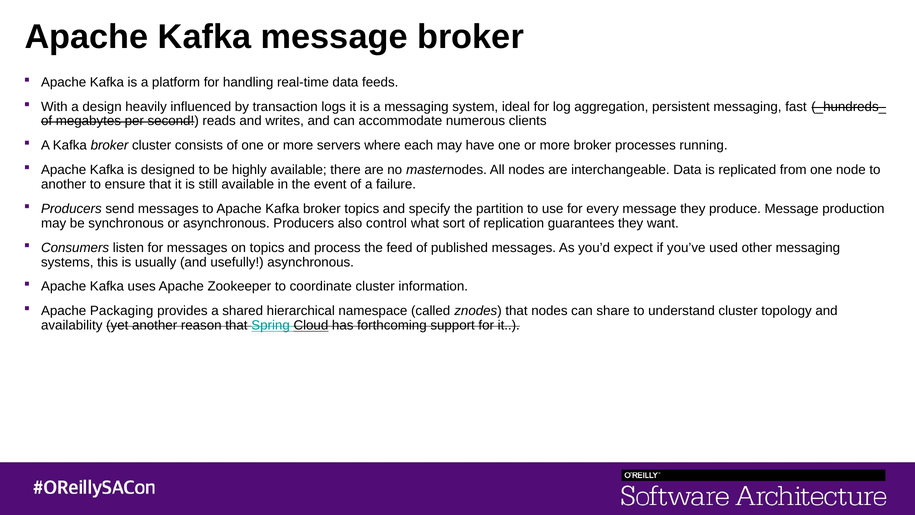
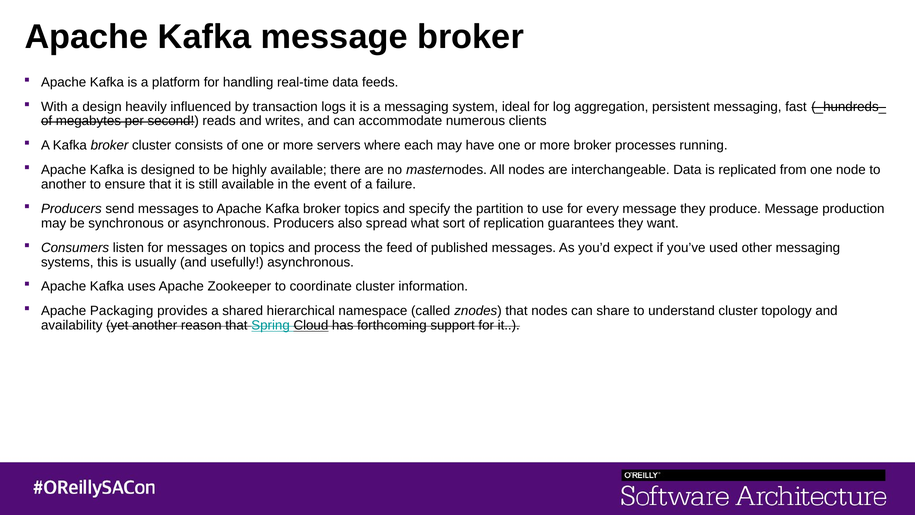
control: control -> spread (387, 223)
